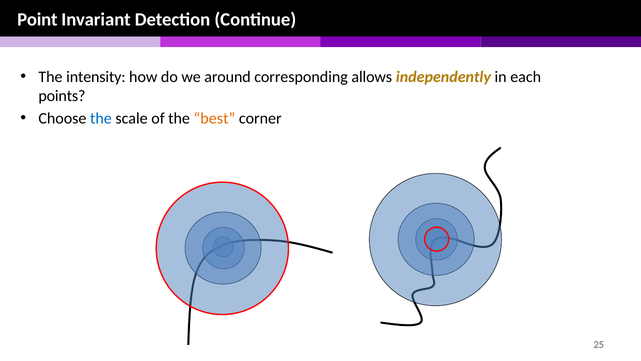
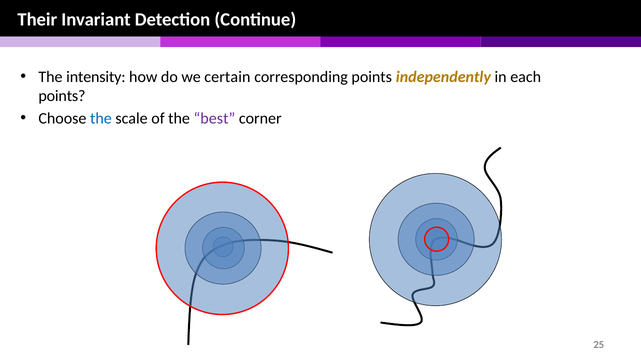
Point: Point -> Their (37, 20)
around: around -> certain (227, 77)
corresponding allows: allows -> points (372, 77)
best colour: orange -> purple (214, 118)
